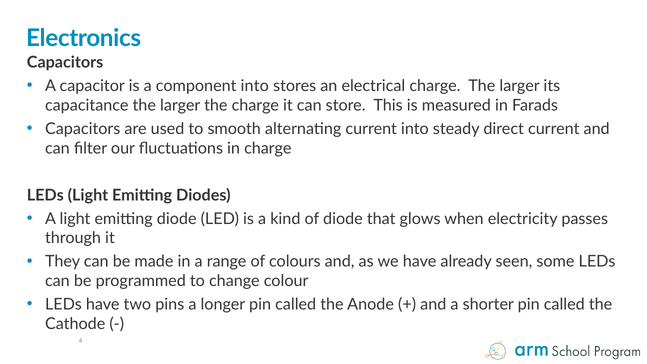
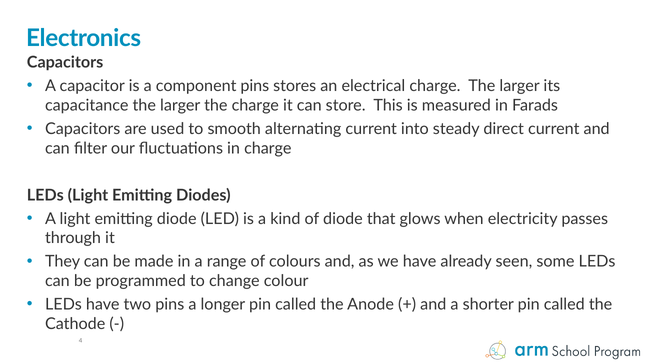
component into: into -> pins (255, 86)
